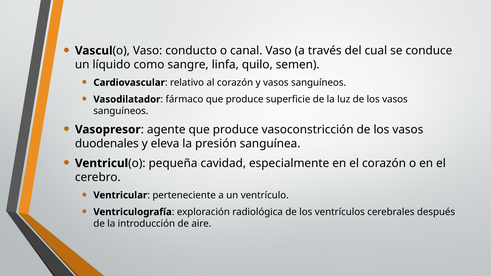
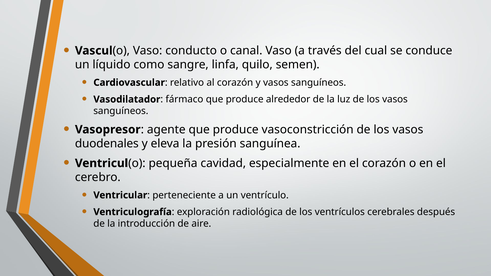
superficie: superficie -> alrededor (288, 99)
